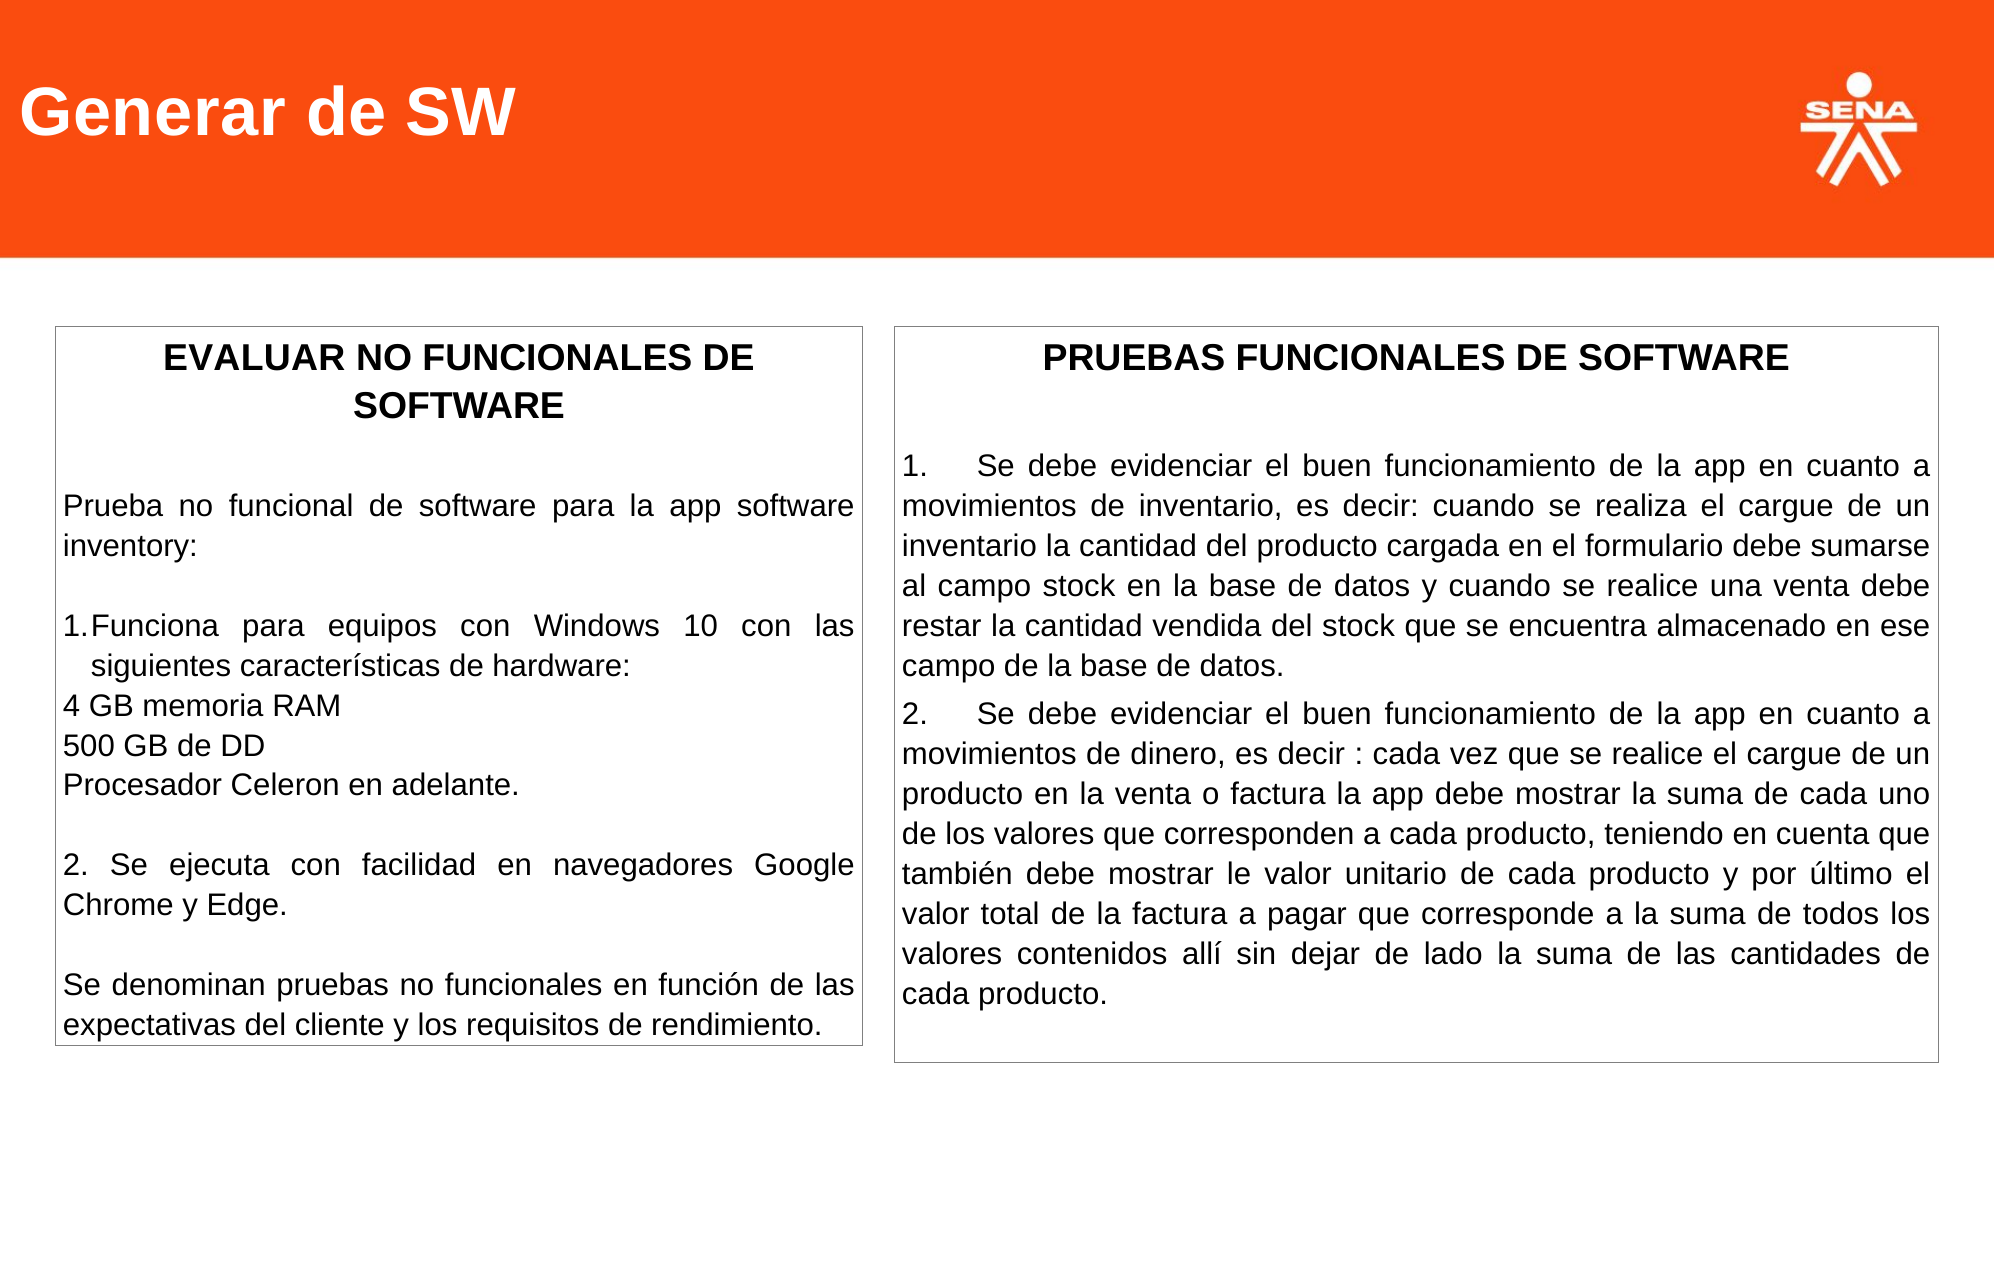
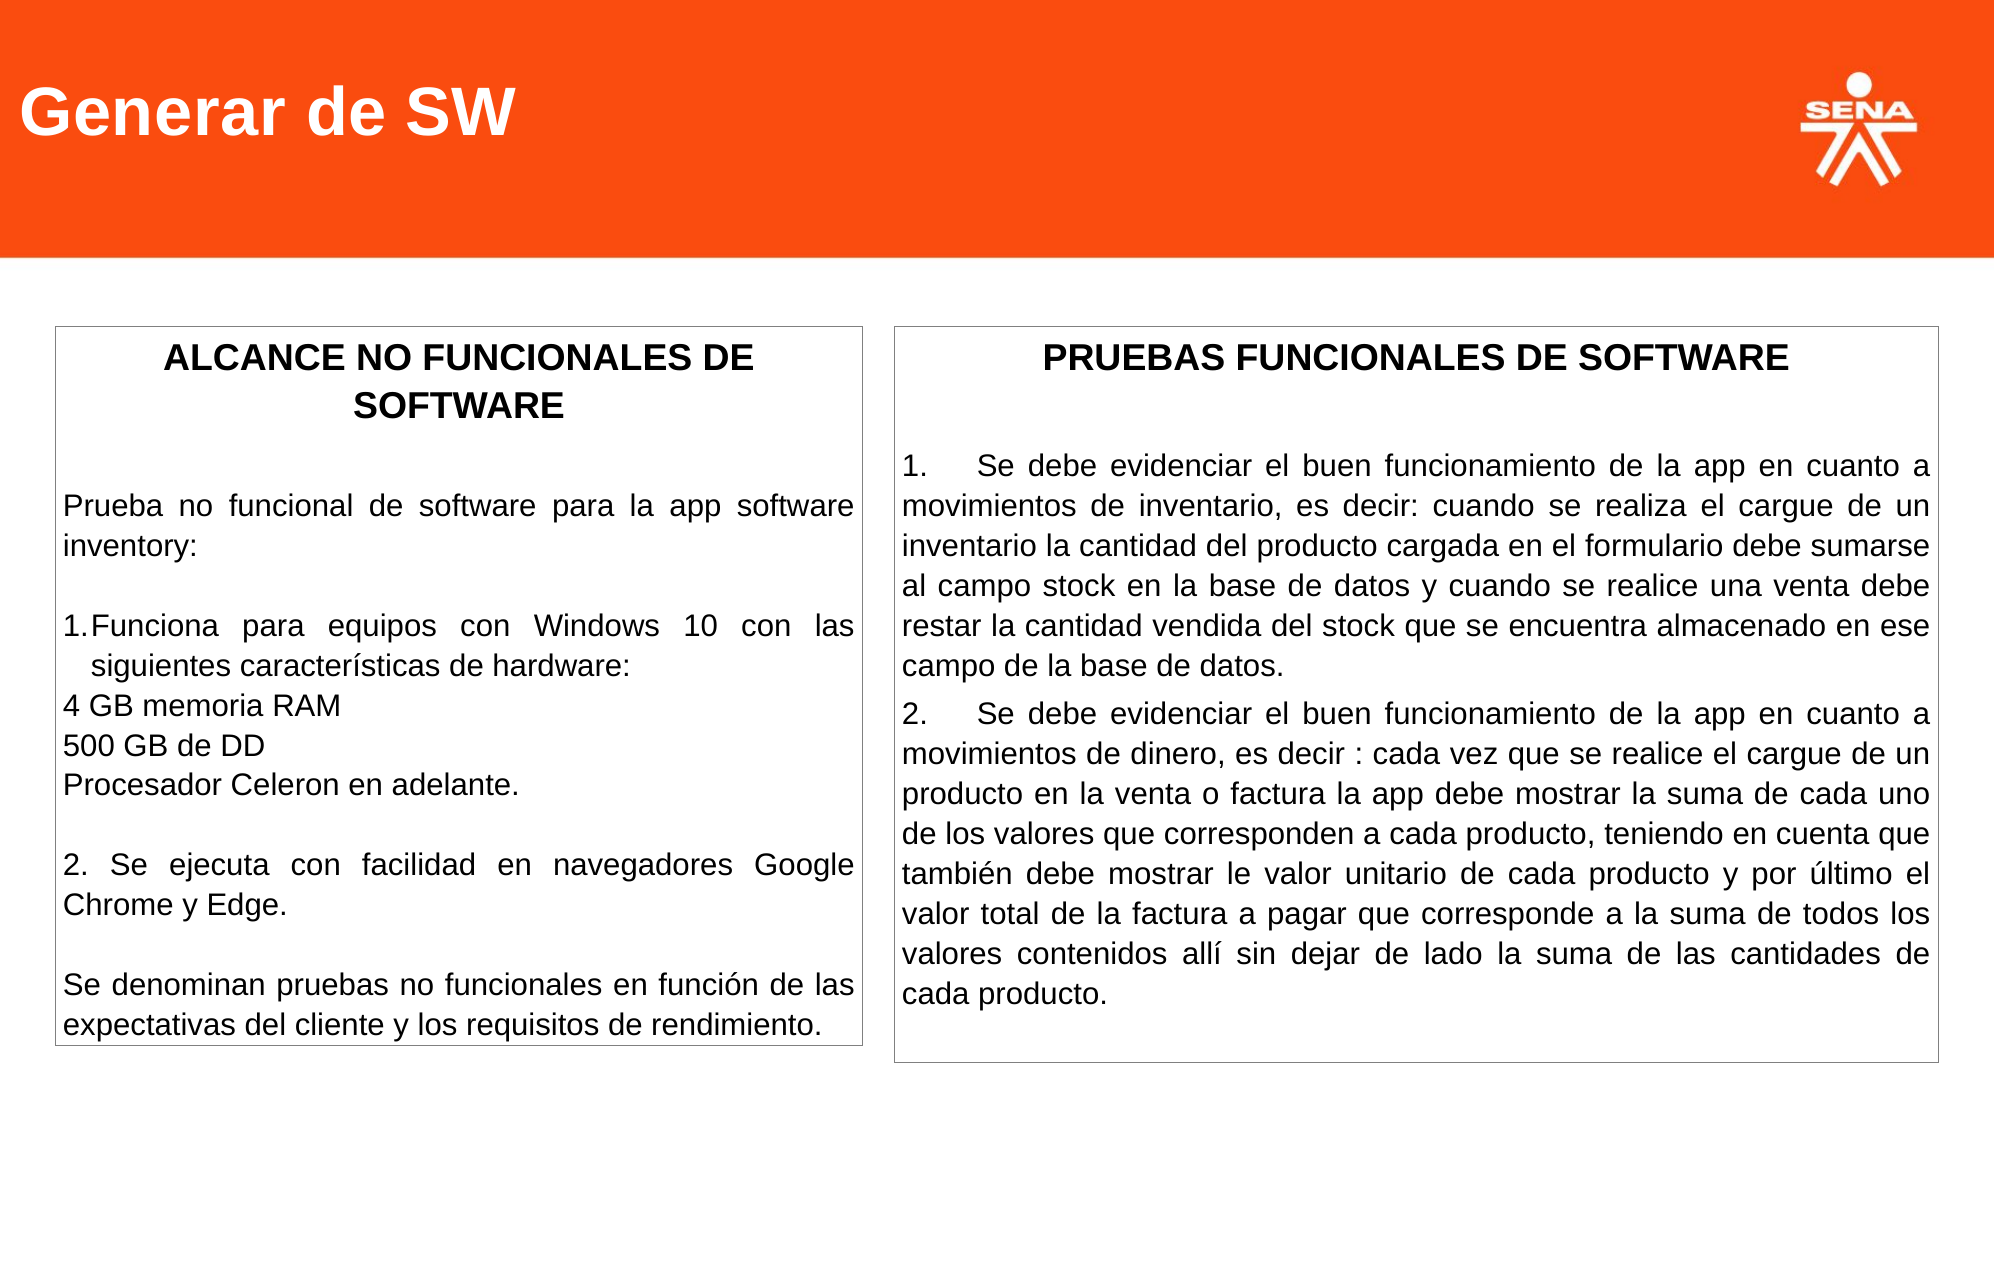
EVALUAR: EVALUAR -> ALCANCE (254, 358)
